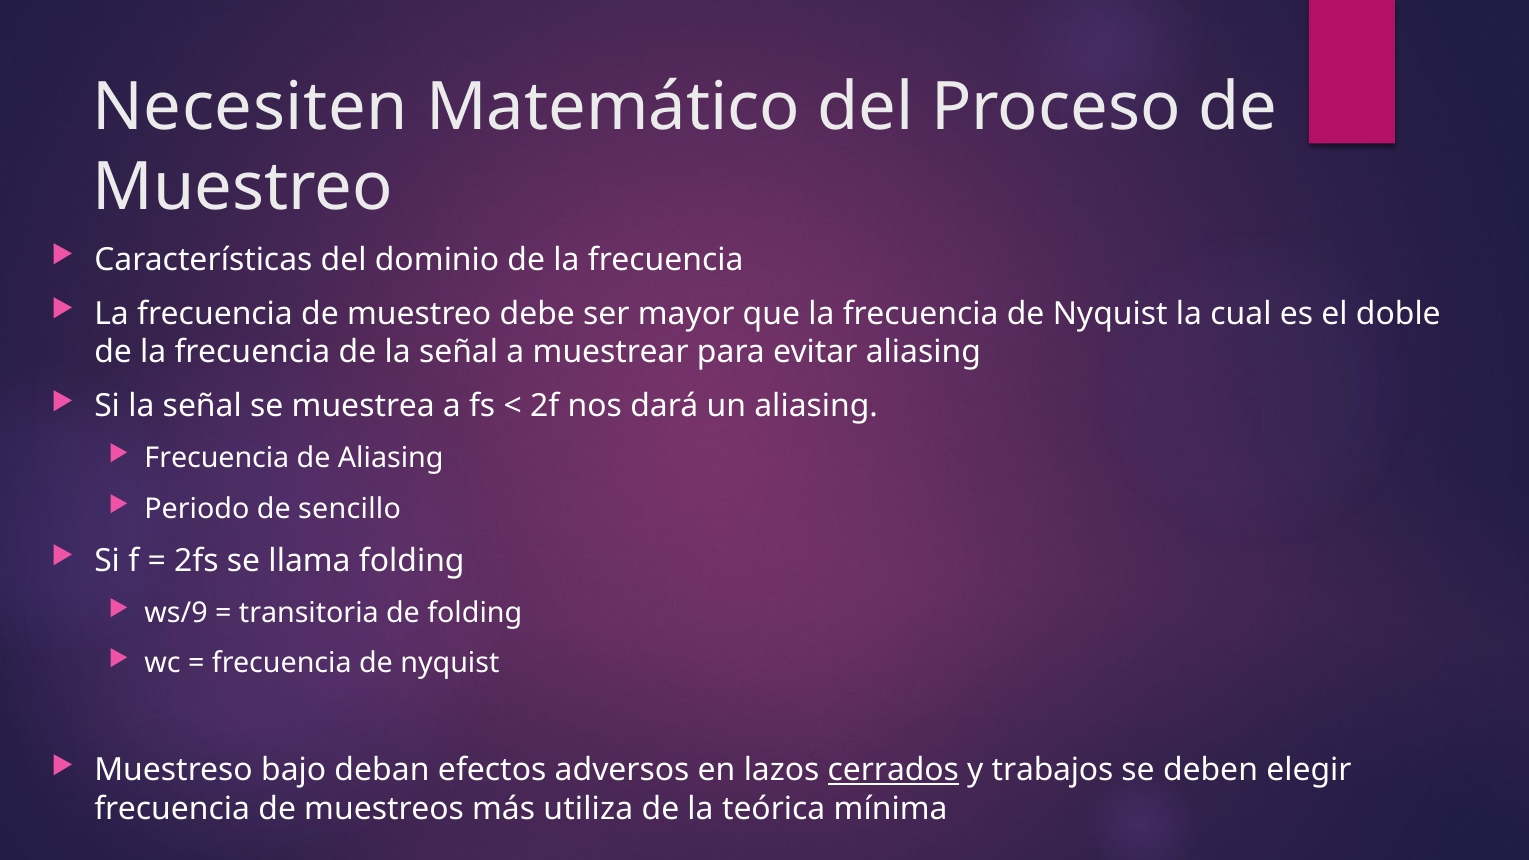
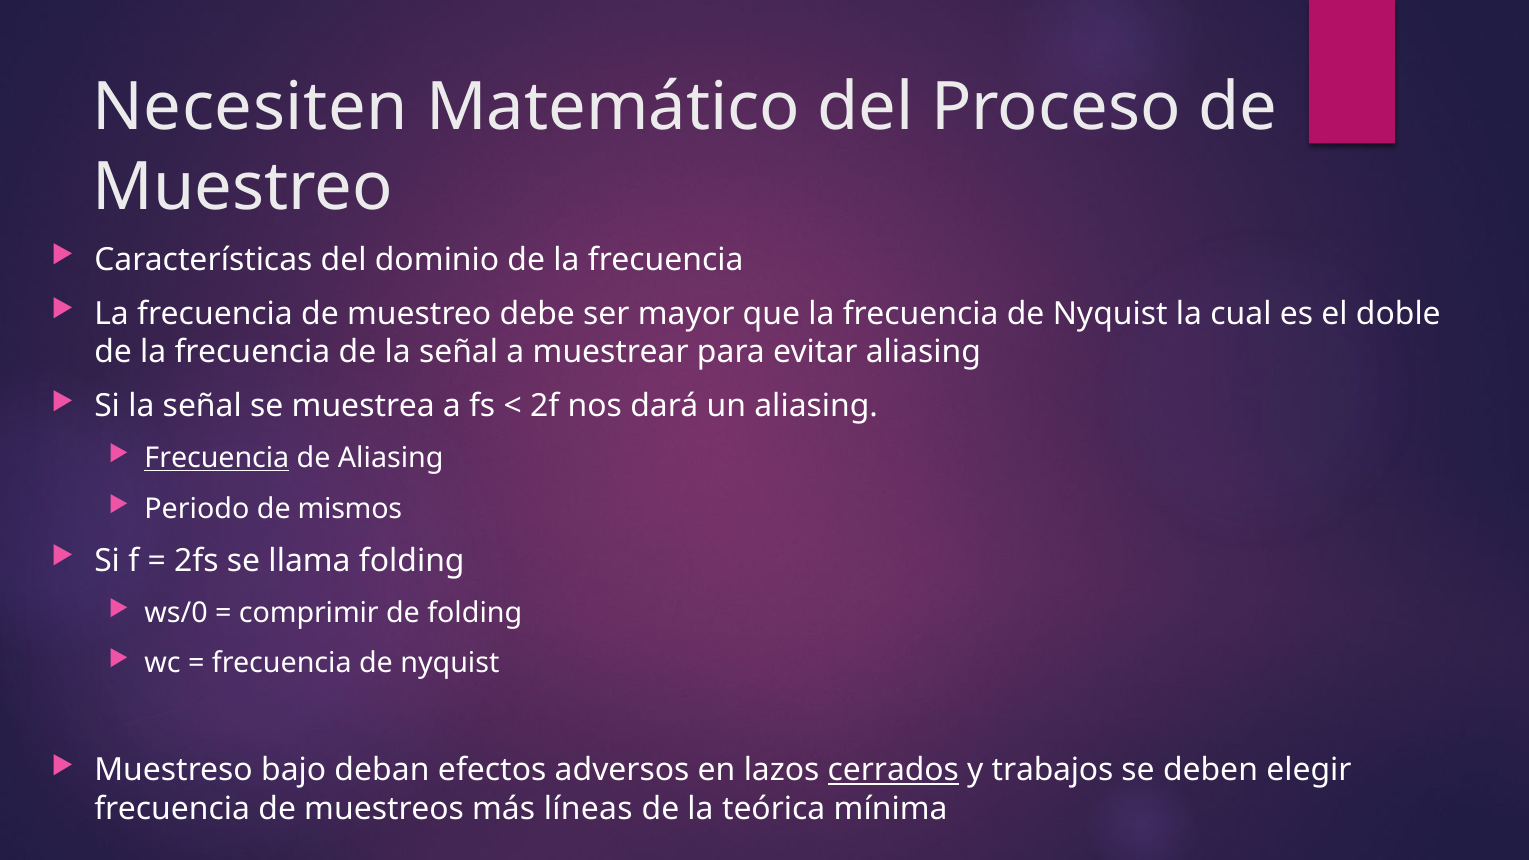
Frecuencia underline: none -> present (217, 458)
sencillo: sencillo -> mismos (350, 509)
ws/9: ws/9 -> ws/0 (176, 613)
transitoria: transitoria -> comprimir (309, 613)
utiliza: utiliza -> líneas (588, 809)
